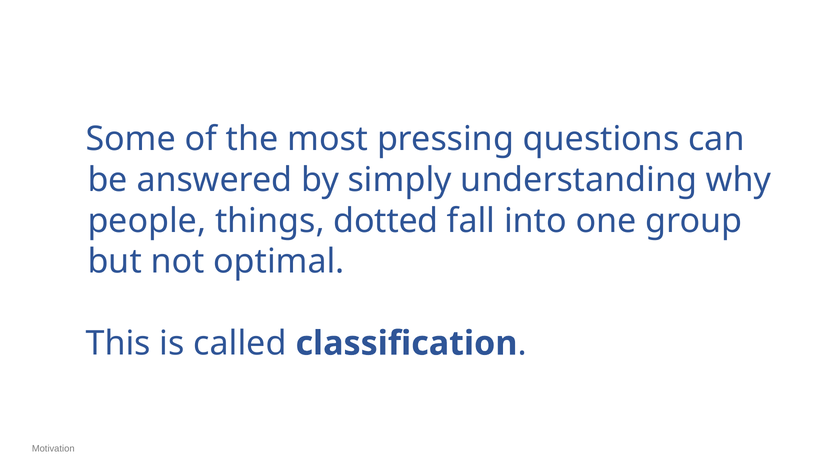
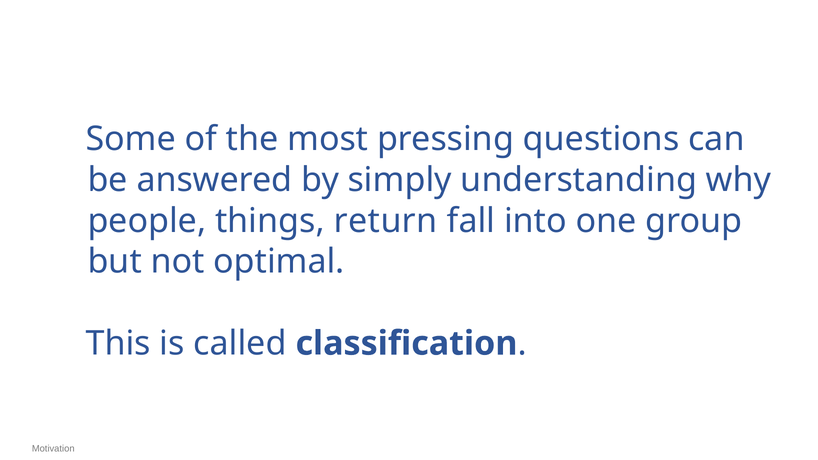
dotted: dotted -> return (386, 221)
